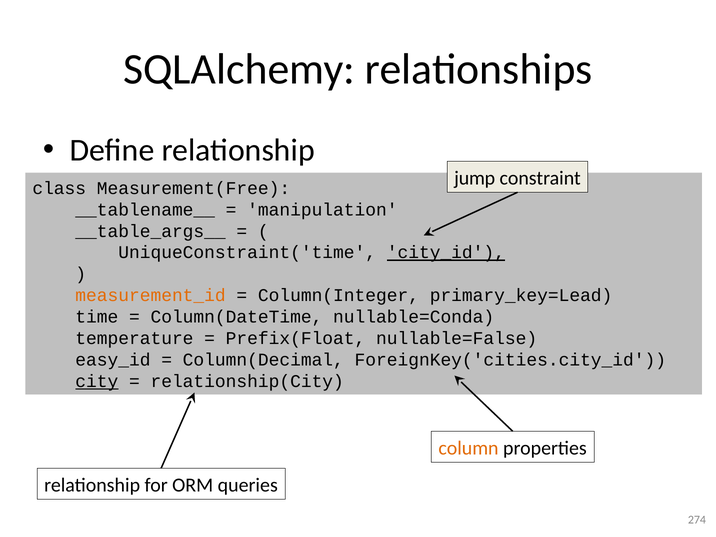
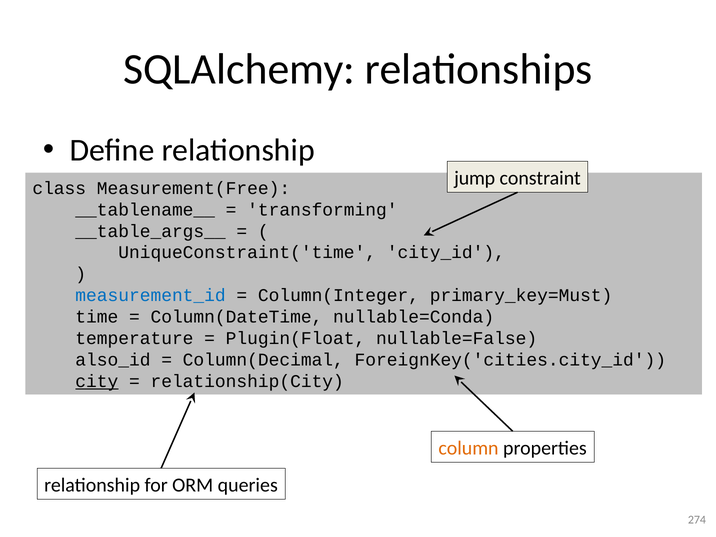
manipulation: manipulation -> transforming (322, 210)
city_id underline: present -> none (446, 253)
measurement_id colour: orange -> blue (151, 296)
primary_key=Lead: primary_key=Lead -> primary_key=Must (521, 296)
Prefix(Float: Prefix(Float -> Plugin(Float (296, 339)
easy_id: easy_id -> also_id (113, 360)
